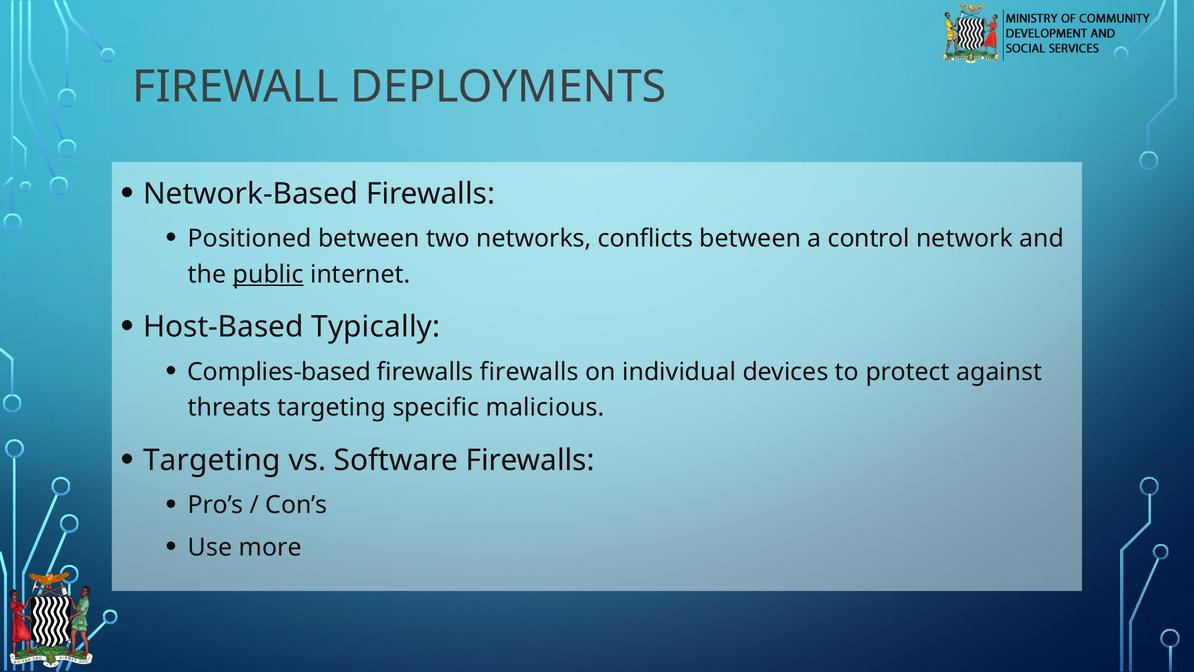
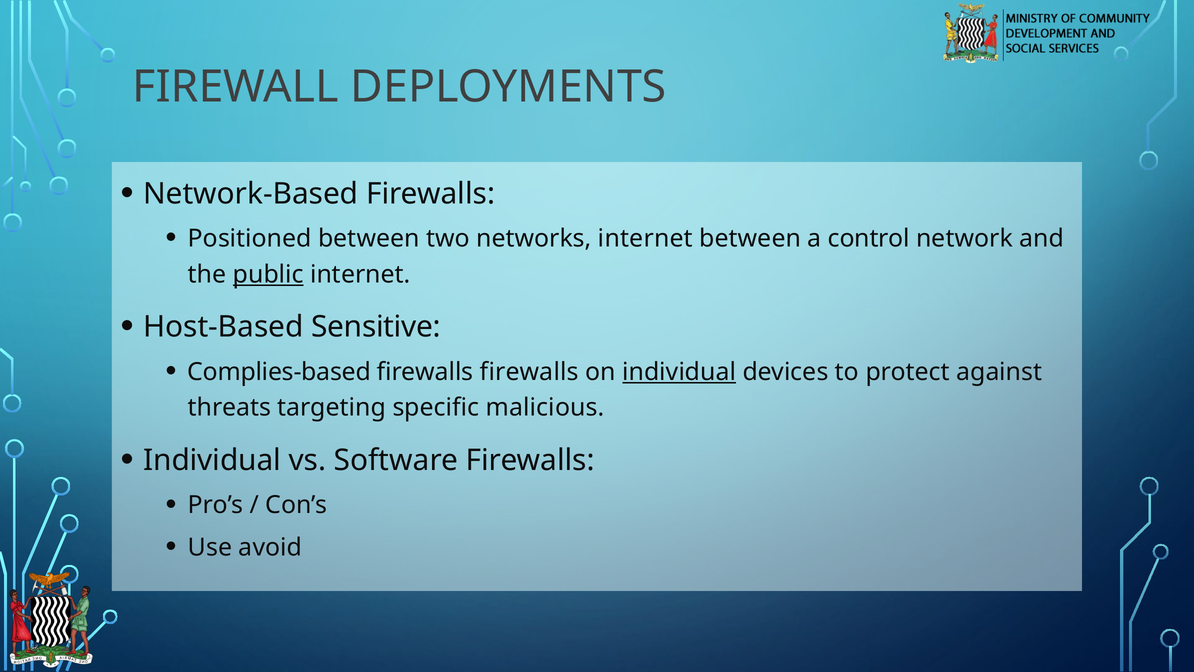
networks conflicts: conflicts -> internet (645, 238)
Typically: Typically -> Sensitive (376, 327)
individual underline: none -> present (679, 372)
Targeting: Targeting -> Individual (212, 460)
more: more -> avoid (270, 547)
